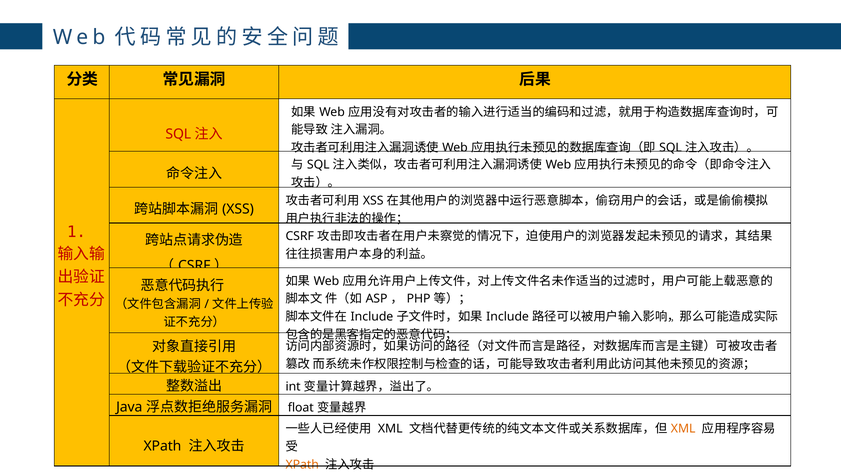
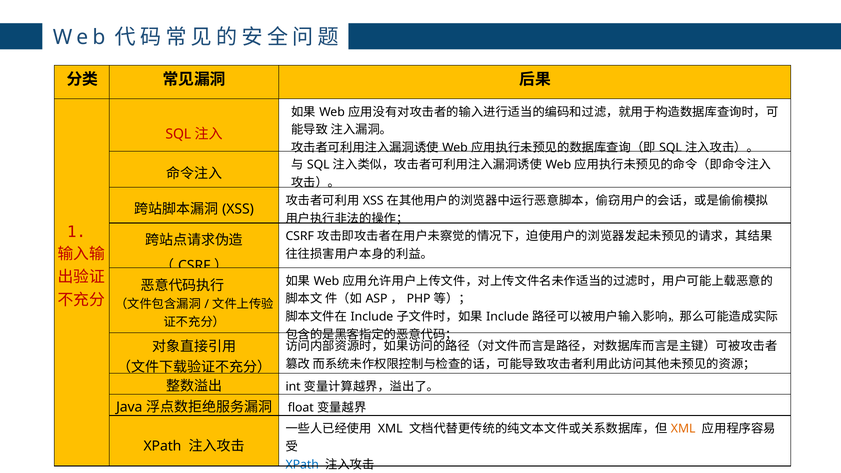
XPath colour: orange -> blue (302, 465)
